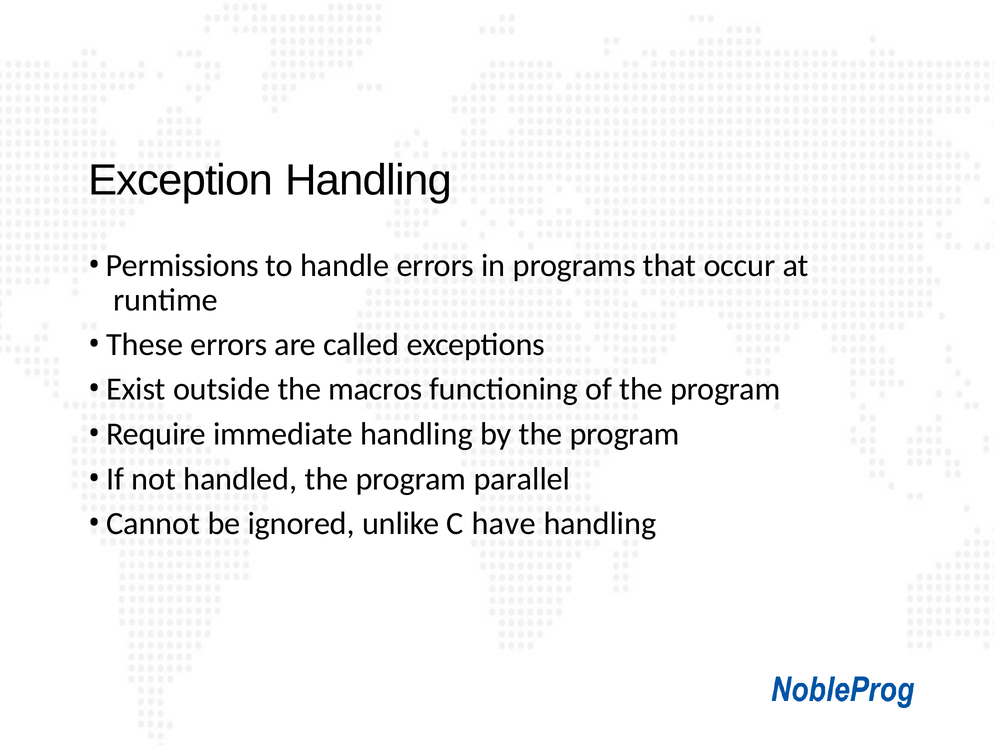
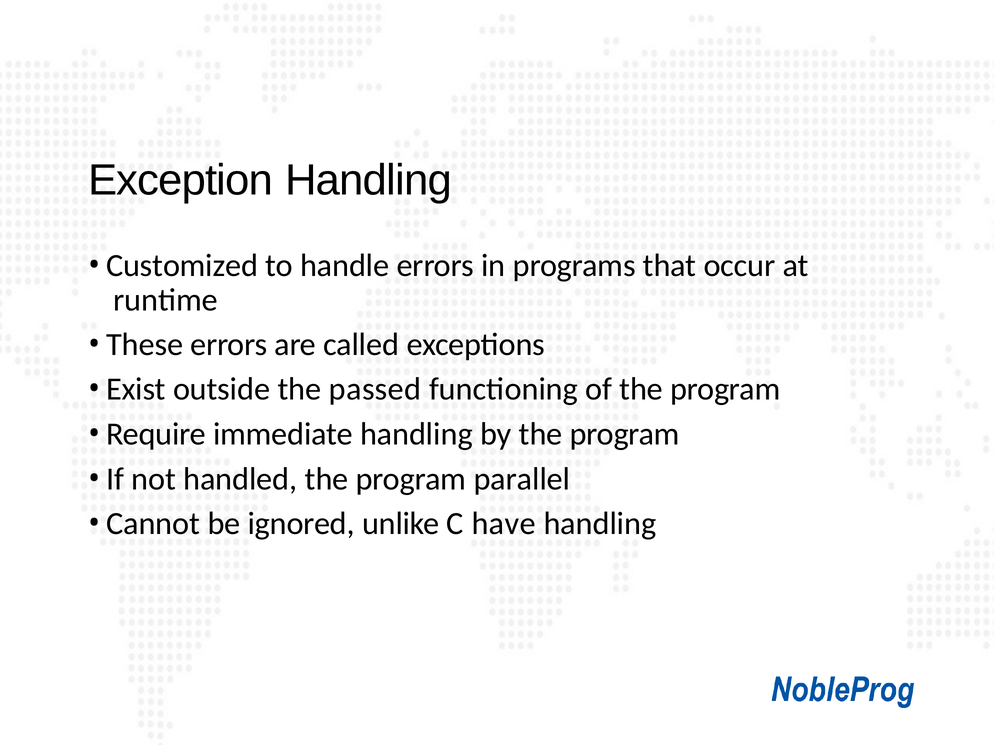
Permissions: Permissions -> Customized (182, 266)
macros: macros -> passed (375, 390)
